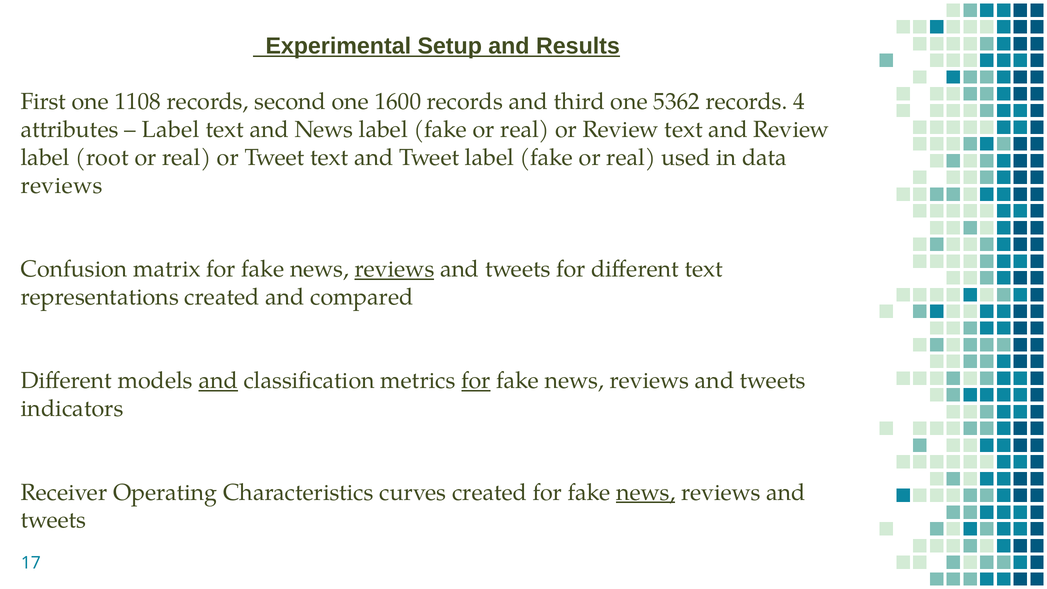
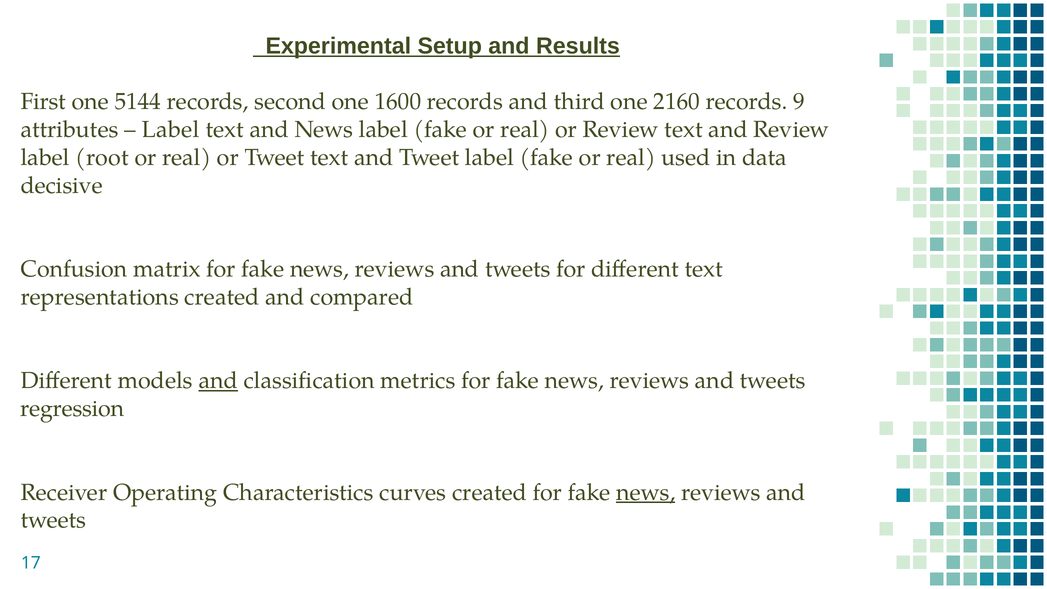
1108: 1108 -> 5144 (138, 102)
5362: 5362 -> 2160 (677, 102)
4: 4 -> 9 (799, 102)
reviews: reviews -> decisive (62, 185)
reviews underline: present -> none (395, 269)
for underline: present -> none (476, 381)
indicators: indicators -> regression (72, 409)
